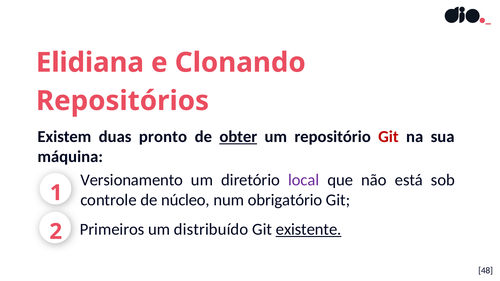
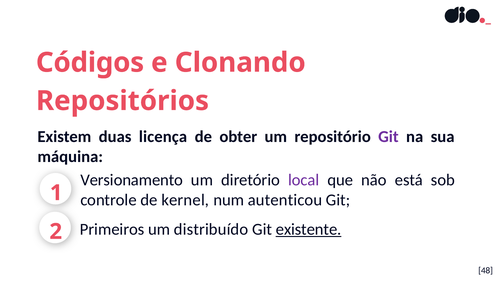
Elidiana: Elidiana -> Códigos (90, 63)
pronto: pronto -> licença (163, 137)
obter underline: present -> none (238, 137)
Git colour: red -> purple (388, 137)
núcleo: núcleo -> kernel (185, 200)
obrigatório: obrigatório -> autenticou (285, 200)
